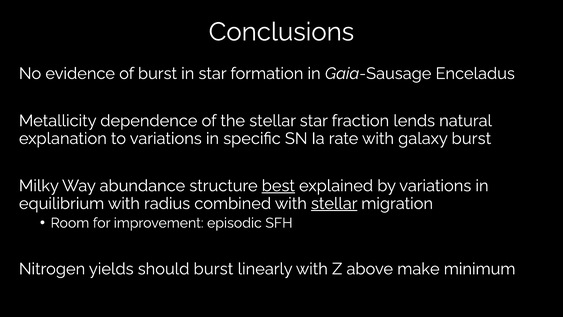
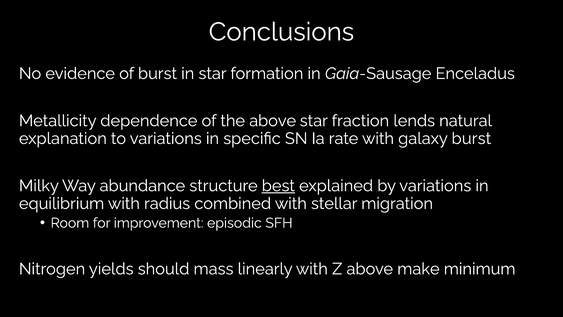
the stellar: stellar -> above (273, 121)
stellar underline: present -> none (334, 203)
should burst: burst -> mass (214, 269)
